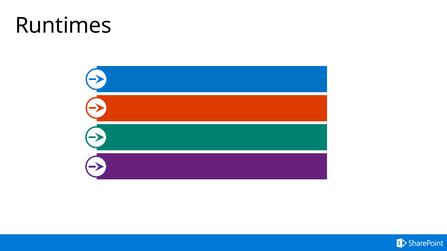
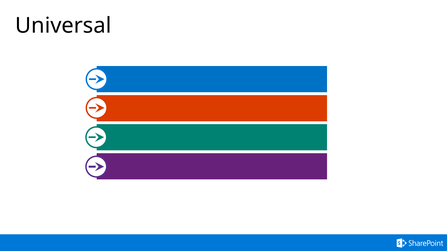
Runtimes: Runtimes -> Universal (63, 26)
